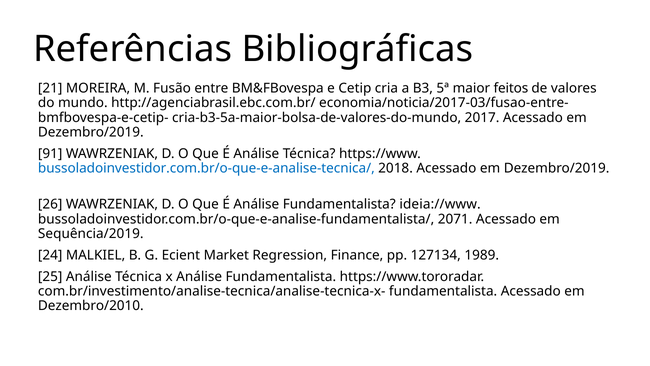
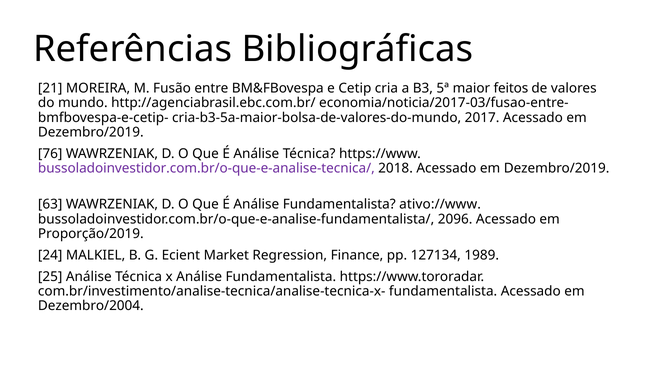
91: 91 -> 76 (50, 154)
bussoladoinvestidor.com.br/o-que-e-analise-tecnica/ colour: blue -> purple (206, 168)
26: 26 -> 63 (50, 204)
ideia://www: ideia://www -> ativo://www (440, 204)
2071: 2071 -> 2096 (455, 219)
Sequência/2019: Sequência/2019 -> Proporção/2019 (91, 234)
Dezembro/2010: Dezembro/2010 -> Dezembro/2004 (91, 306)
